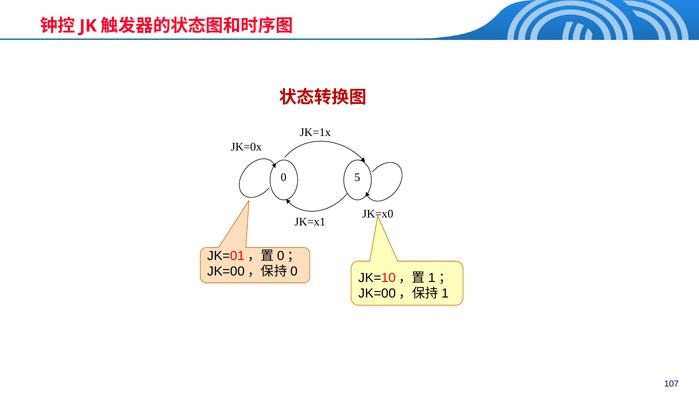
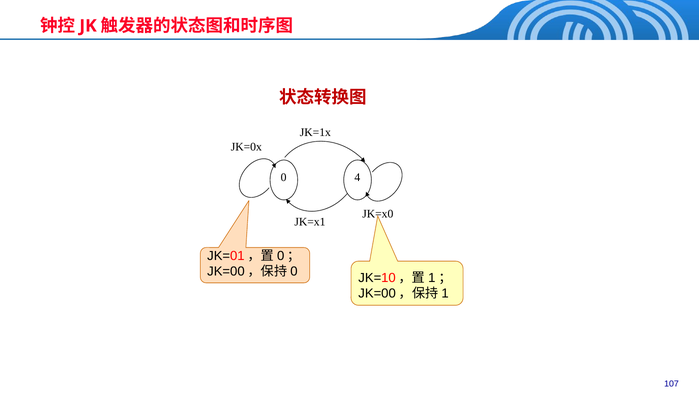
5: 5 -> 4 (357, 177)
